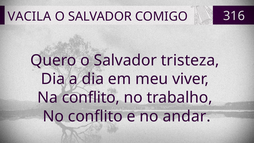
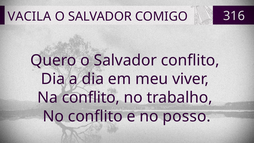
Salvador tristeza: tristeza -> conflito (190, 60)
andar: andar -> posso (187, 116)
